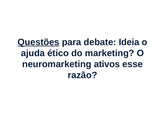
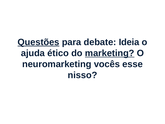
marketing underline: none -> present (110, 53)
ativos: ativos -> vocês (107, 64)
razão: razão -> nisso (82, 75)
